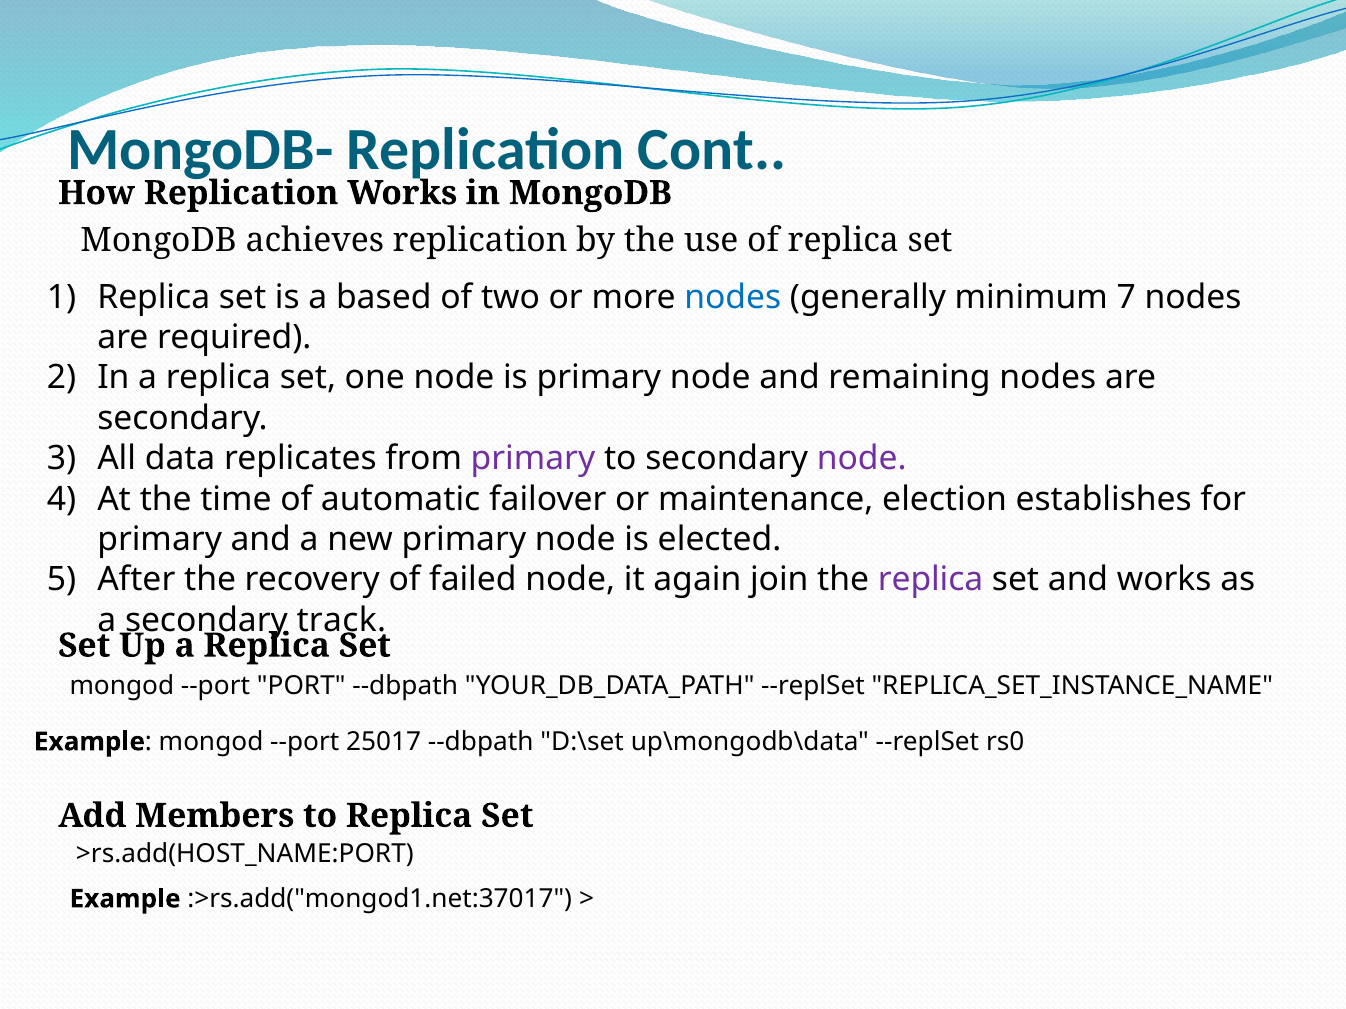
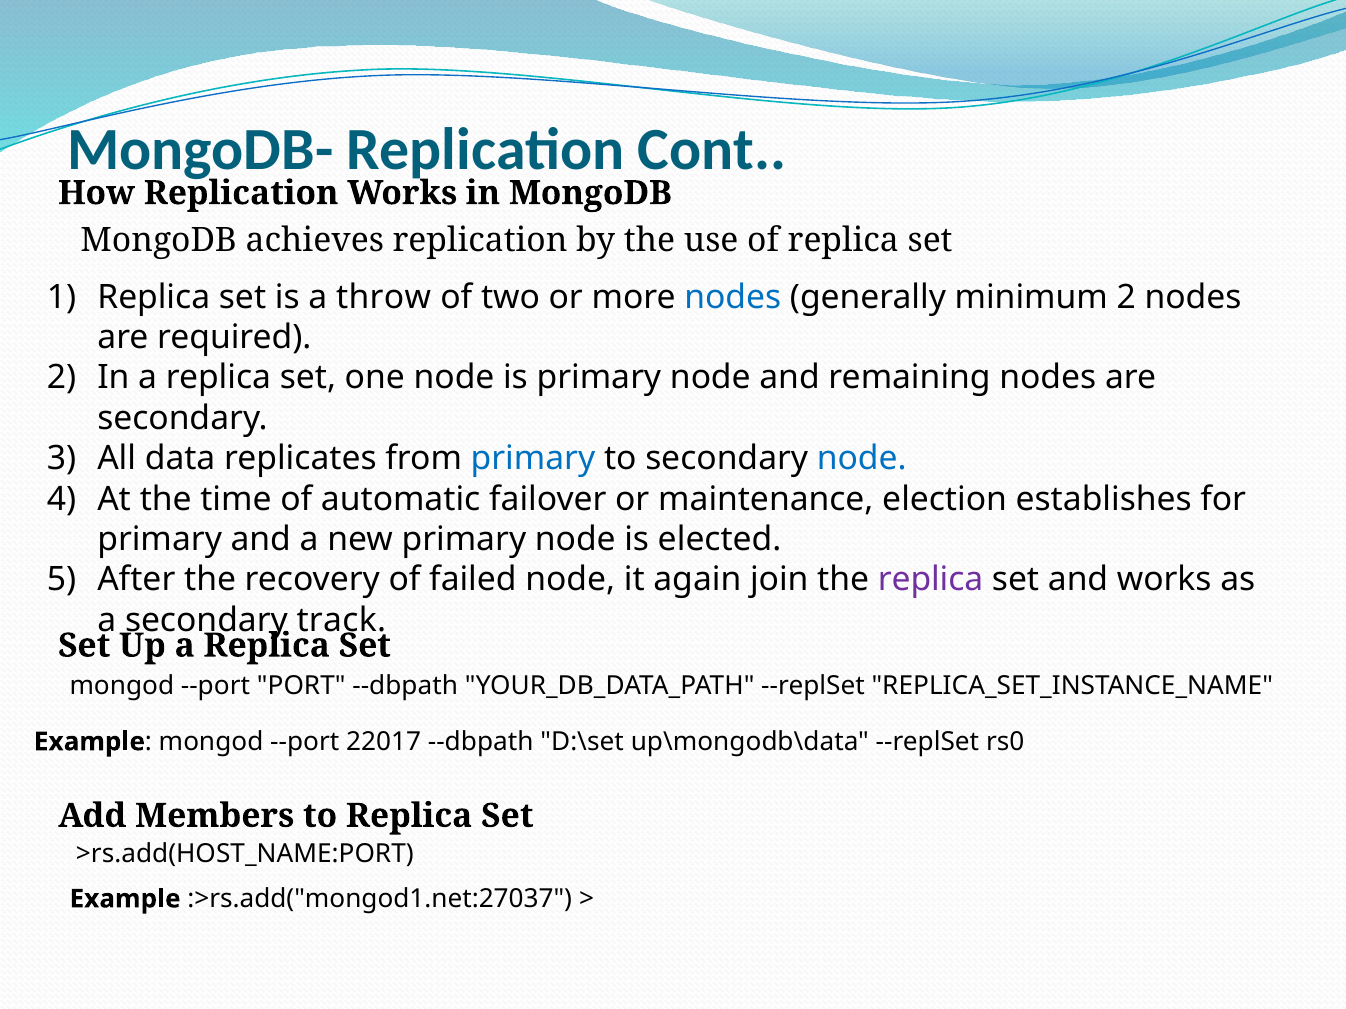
based: based -> throw (384, 297)
minimum 7: 7 -> 2 (1126, 297)
primary colour: purple -> blue (533, 459)
node colour: purple -> blue (862, 459)
25017: 25017 -> 22017 (384, 742)
:>rs.add("mongod1.net:37017: :>rs.add("mongod1.net:37017 -> :>rs.add("mongod1.net:27037 (380, 899)
